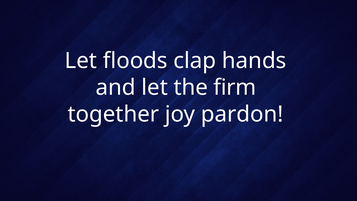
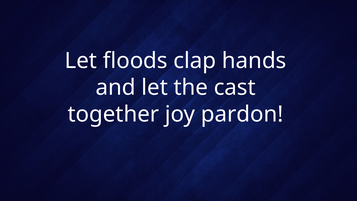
firm: firm -> cast (235, 87)
